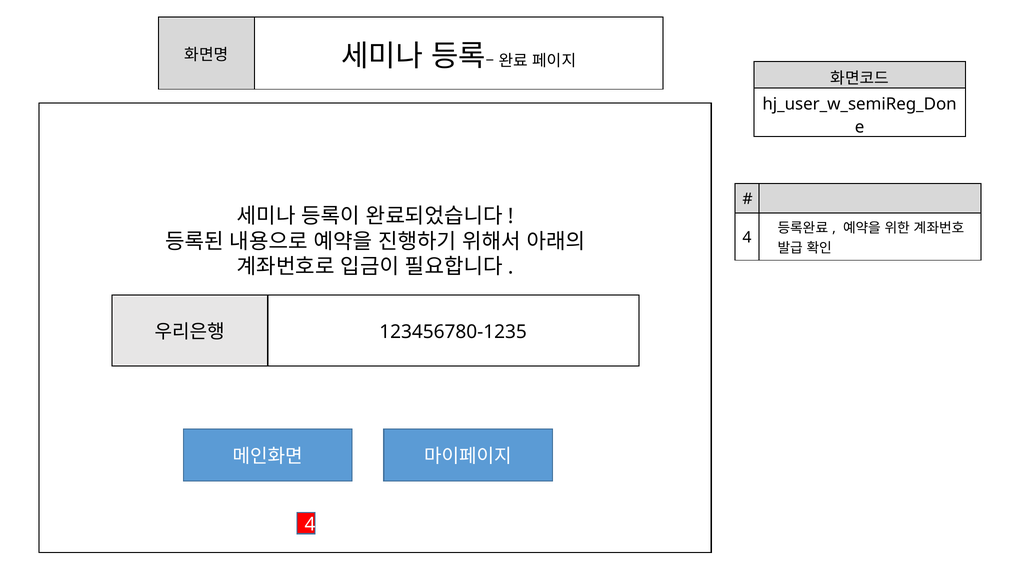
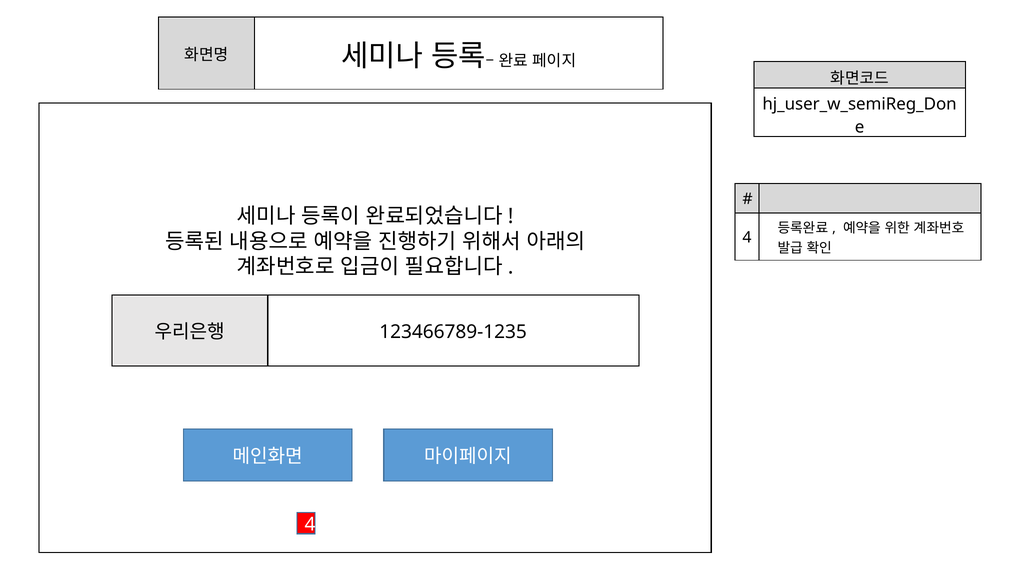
123456780-1235: 123456780-1235 -> 123466789-1235 (453, 332)
